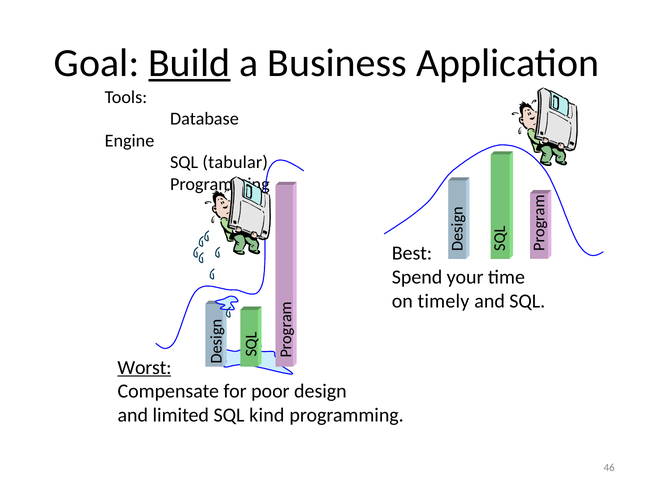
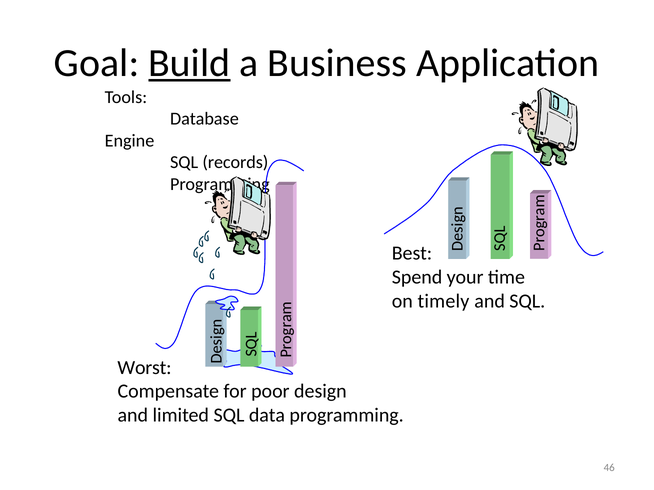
tabular: tabular -> records (235, 163)
Worst underline: present -> none (145, 368)
kind: kind -> data (267, 415)
